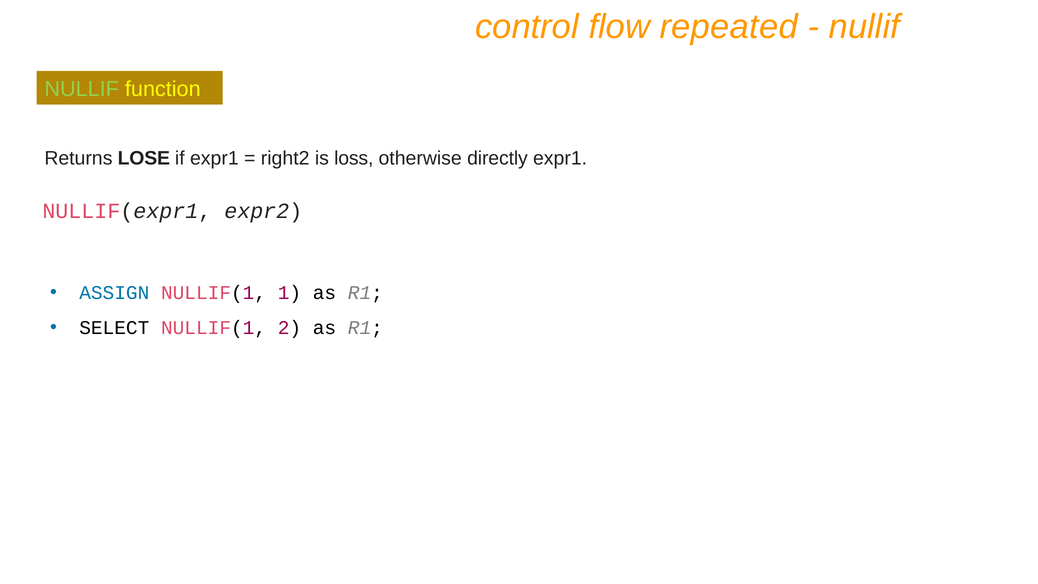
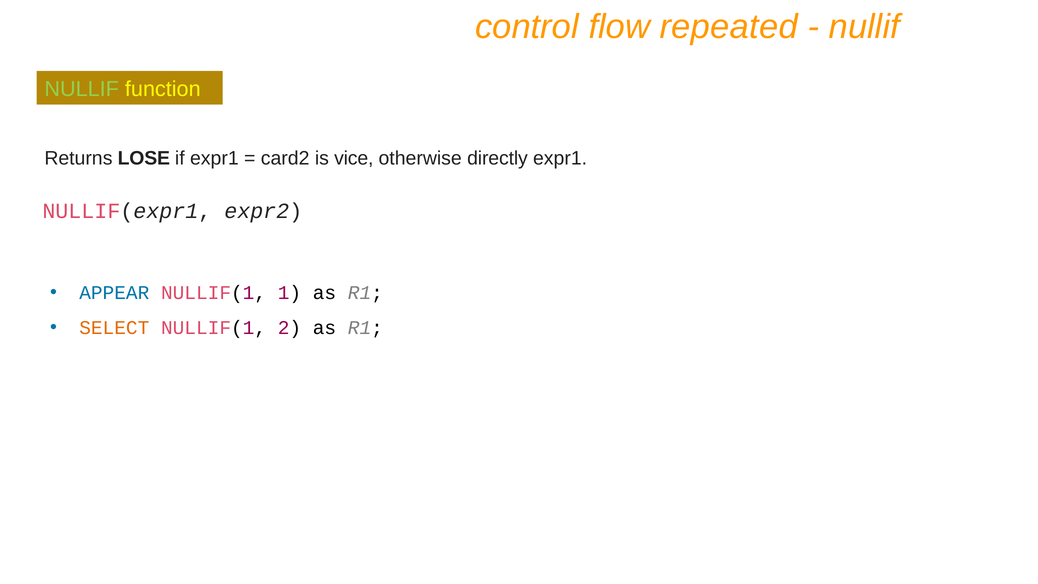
right2: right2 -> card2 (285, 158)
loss: loss -> vice (354, 158)
ASSIGN: ASSIGN -> APPEAR (114, 293)
SELECT colour: black -> orange (114, 328)
